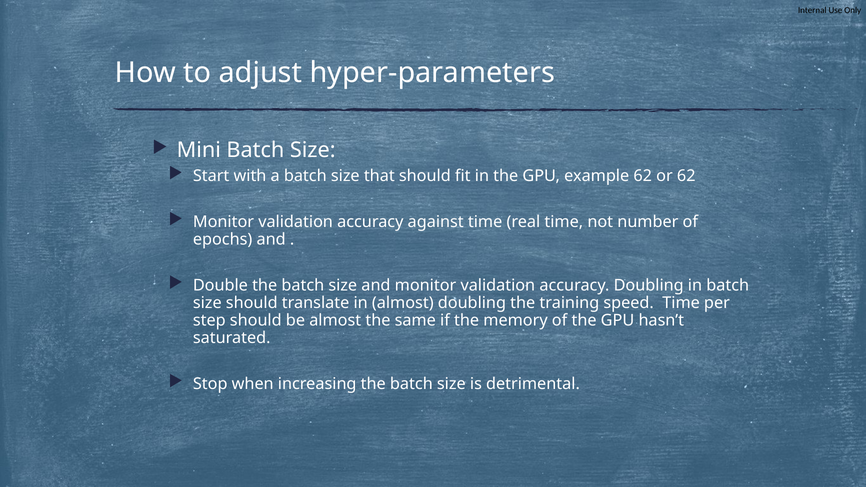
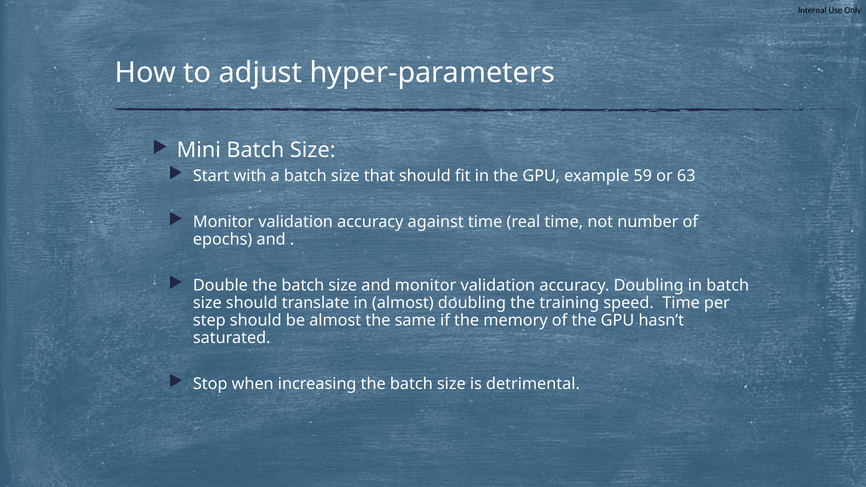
example 62: 62 -> 59 (643, 176)
or 62: 62 -> 63 (686, 176)
